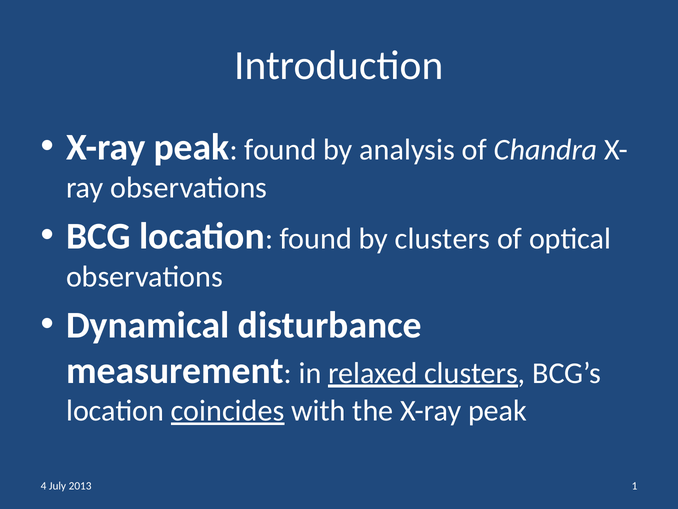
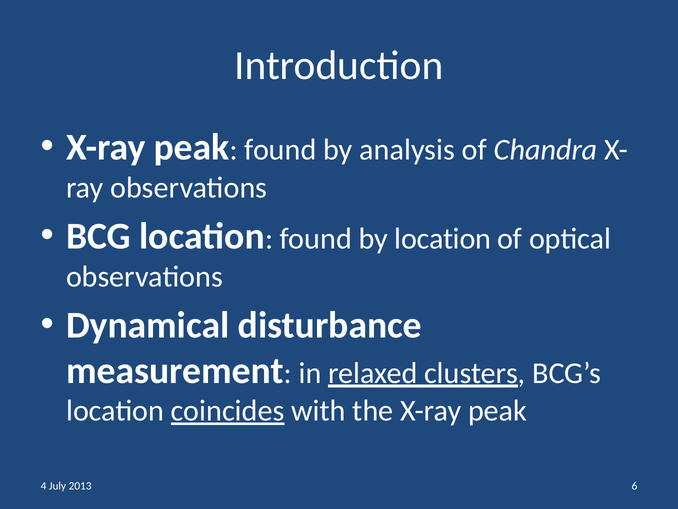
by clusters: clusters -> location (443, 239)
1: 1 -> 6 (635, 486)
